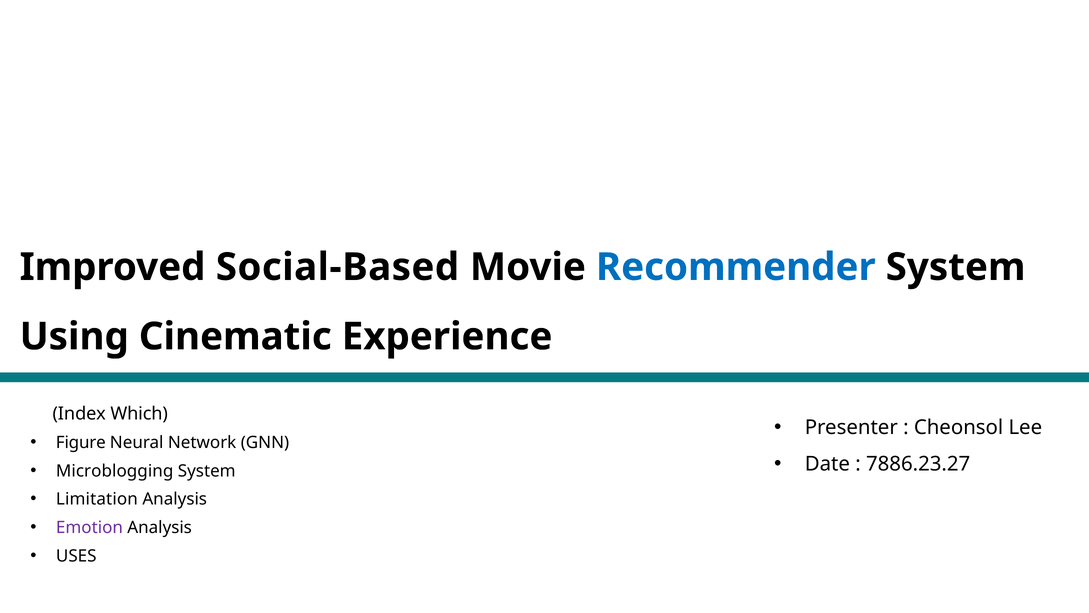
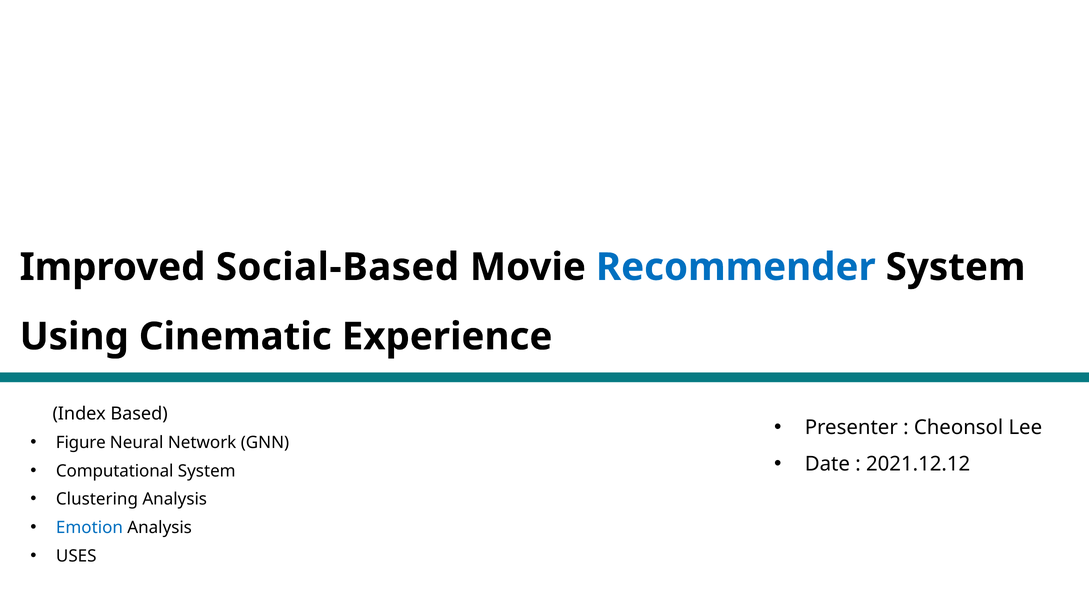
Which: Which -> Based (139, 413)
7886.23.27: 7886.23.27 -> 2021.12.12 (918, 464)
Microblogging: Microblogging -> Computational (115, 471)
Limitation: Limitation -> Clustering (97, 499)
Emotion colour: purple -> blue (89, 527)
